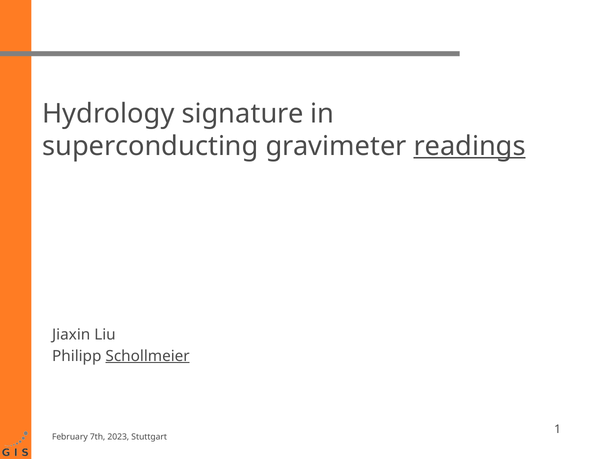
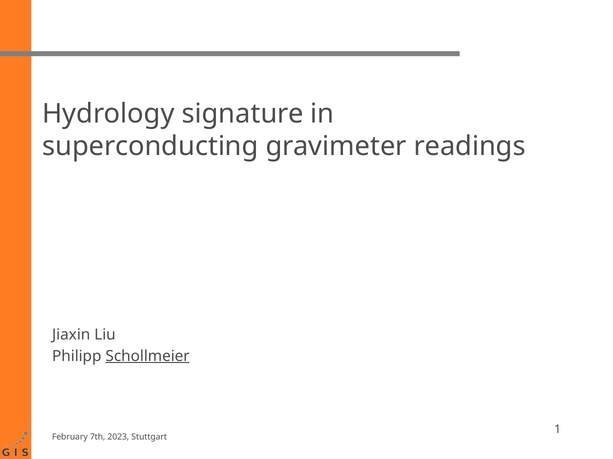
readings underline: present -> none (470, 146)
